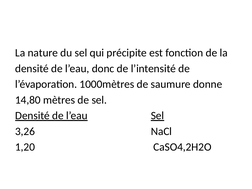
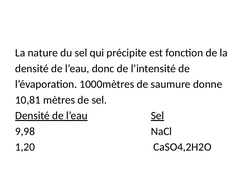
14,80: 14,80 -> 10,81 (28, 100)
3,26: 3,26 -> 9,98 (25, 131)
